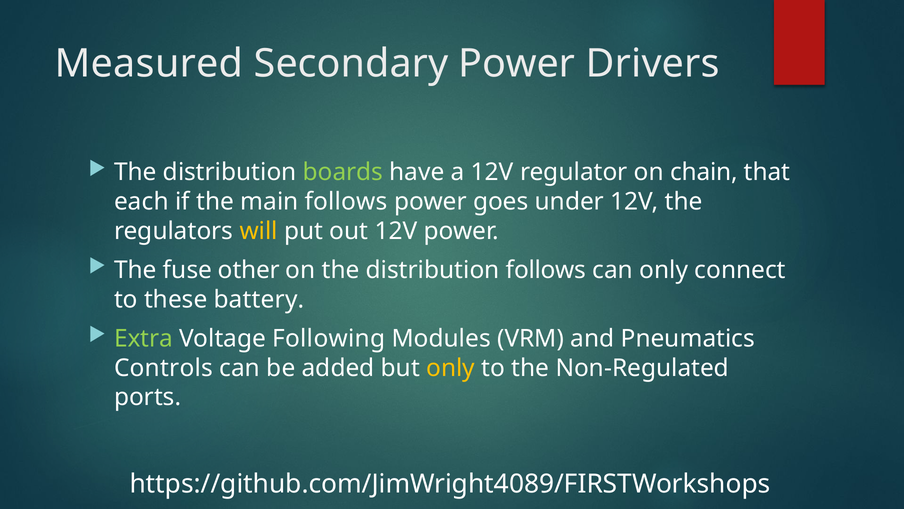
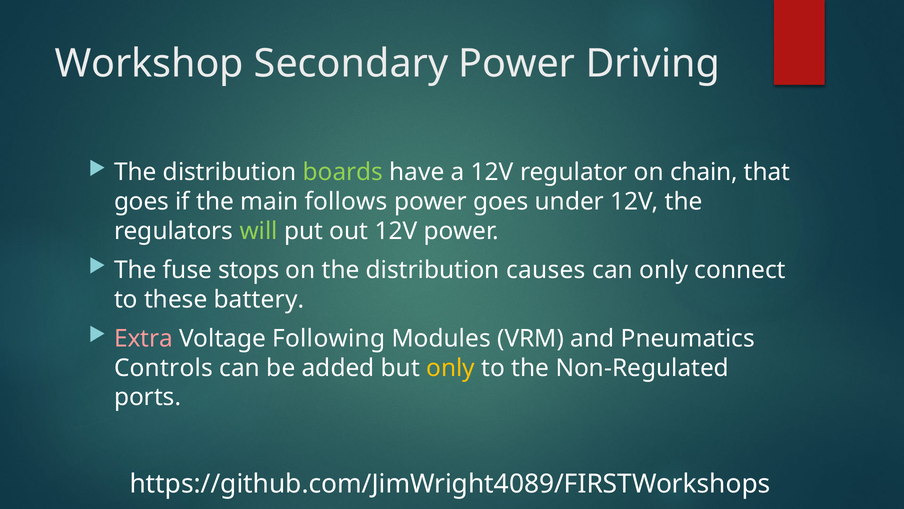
Measured: Measured -> Workshop (149, 63)
Drivers: Drivers -> Driving (653, 63)
each: each -> goes (141, 202)
will colour: yellow -> light green (259, 231)
other: other -> stops (249, 270)
distribution follows: follows -> causes (546, 270)
Extra colour: light green -> pink (143, 338)
